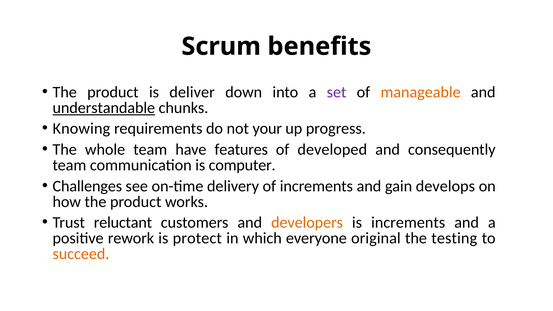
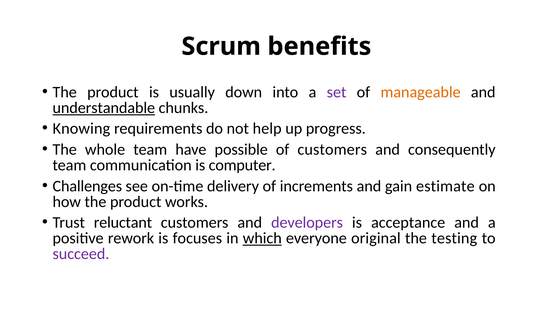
deliver: deliver -> usually (192, 92)
your: your -> help (267, 129)
features: features -> possible (241, 150)
of developed: developed -> customers (332, 150)
develops: develops -> estimate (445, 186)
developers colour: orange -> purple (307, 223)
is increments: increments -> acceptance (408, 223)
protect: protect -> focuses (197, 238)
which underline: none -> present (262, 238)
succeed colour: orange -> purple (81, 254)
